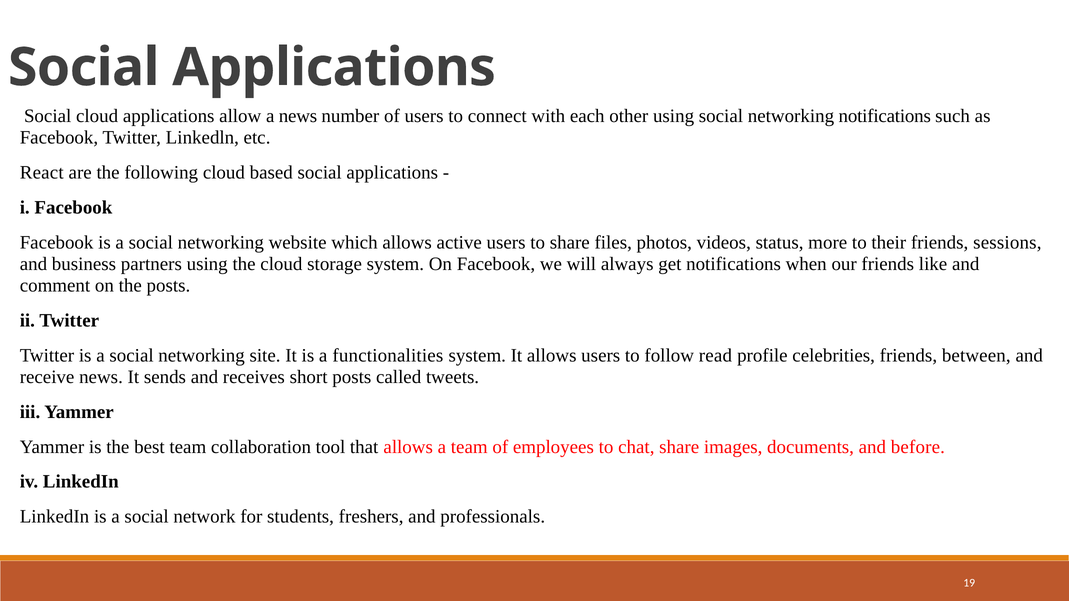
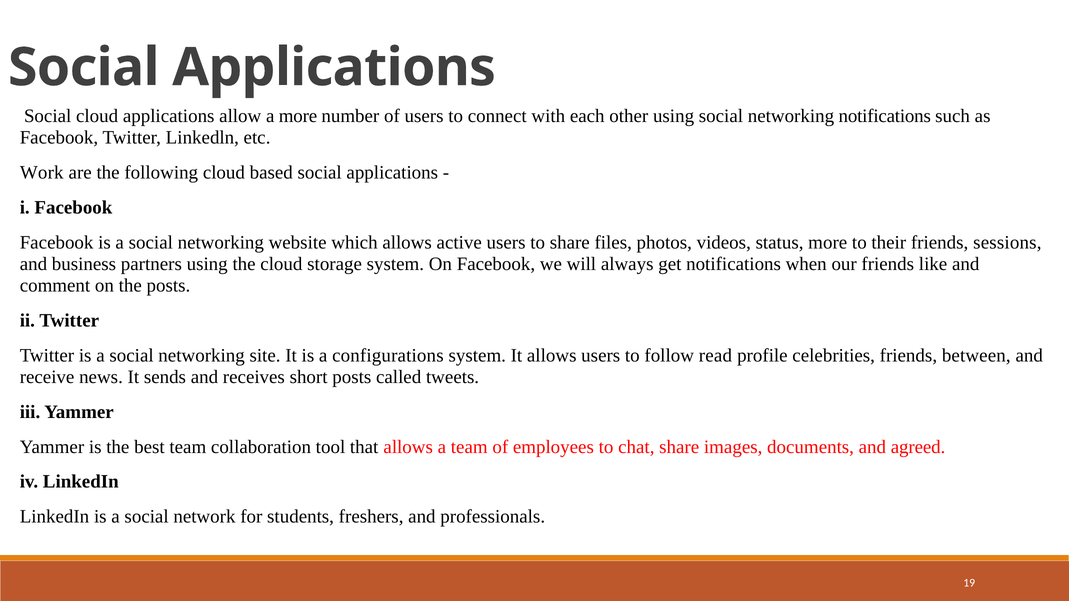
a news: news -> more (298, 116)
React: React -> Work (42, 173)
functionalities: functionalities -> configurations (388, 356)
before: before -> agreed (918, 447)
